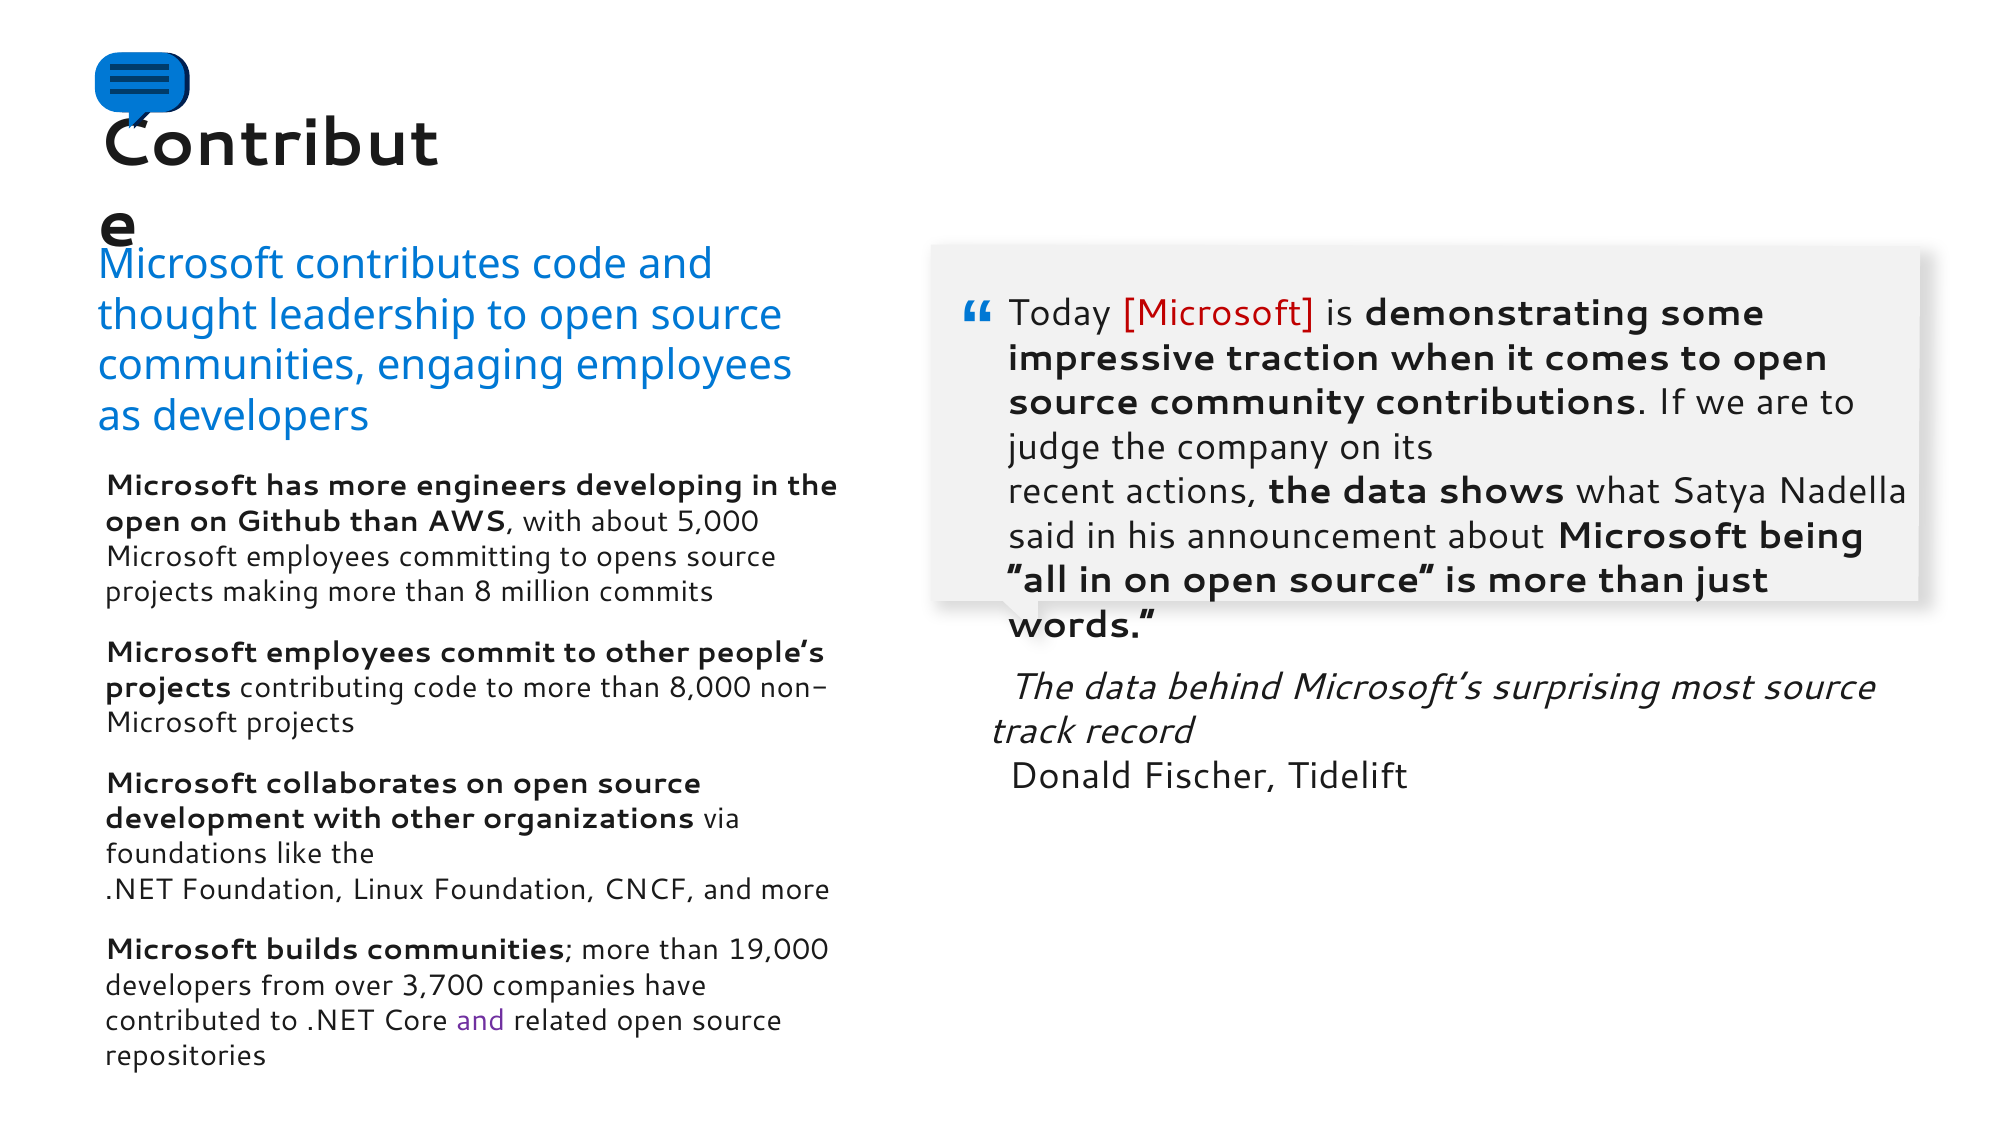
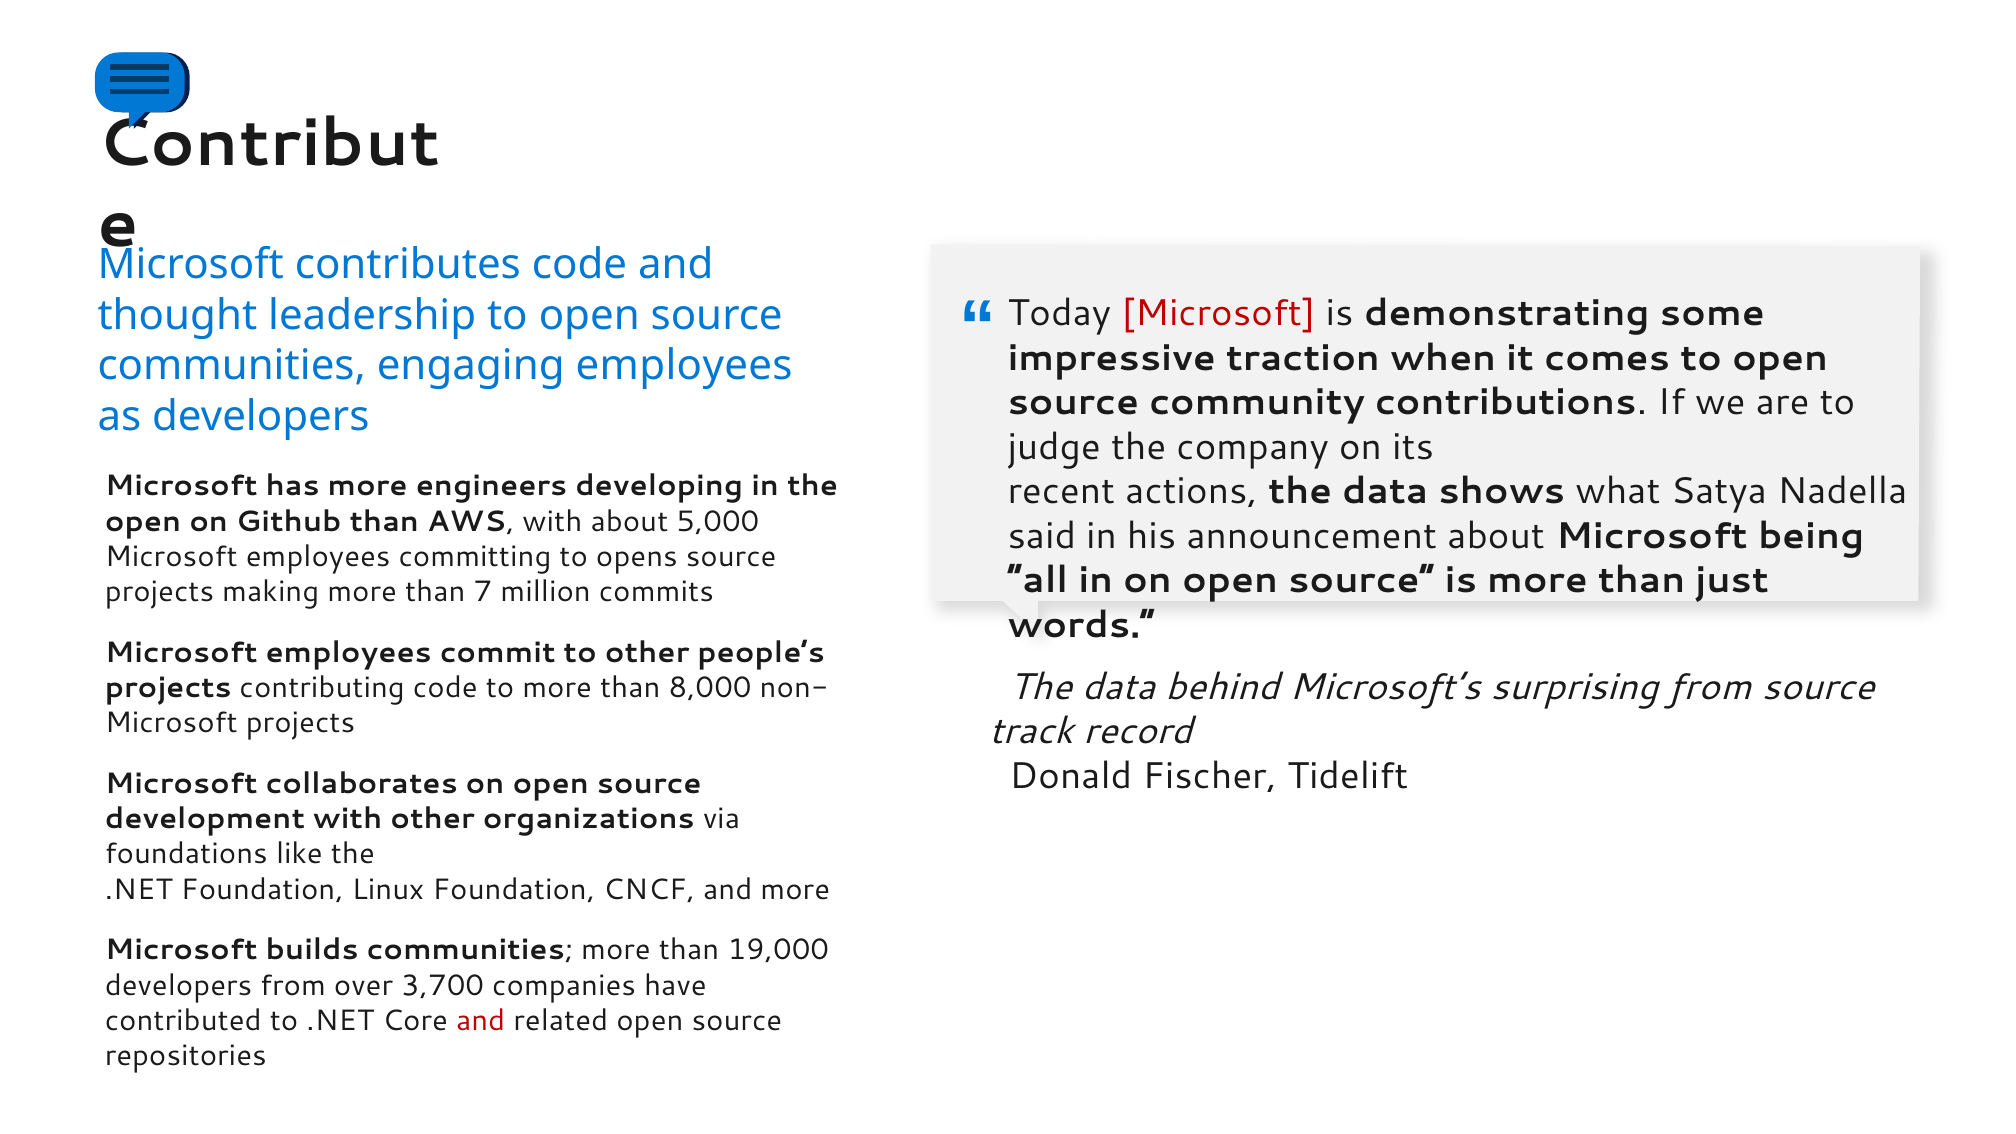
8: 8 -> 7 (483, 592)
surprising most: most -> from (1710, 687)
and colour: purple -> red (481, 1021)
